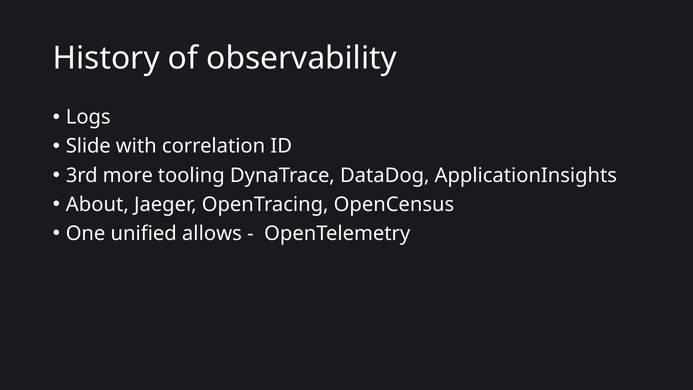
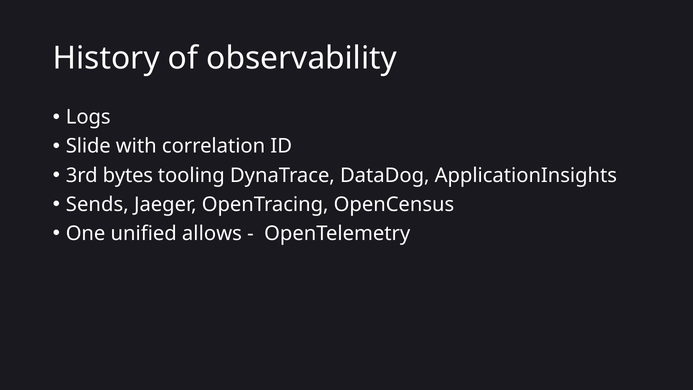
more: more -> bytes (128, 175)
About: About -> Sends (97, 204)
